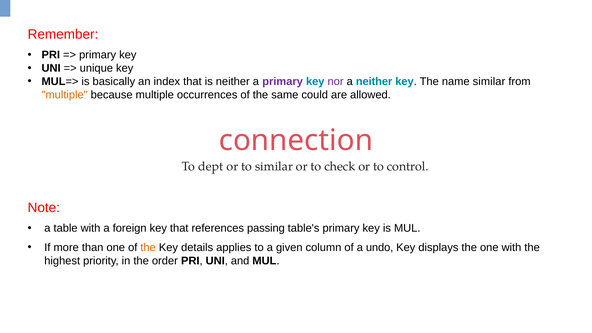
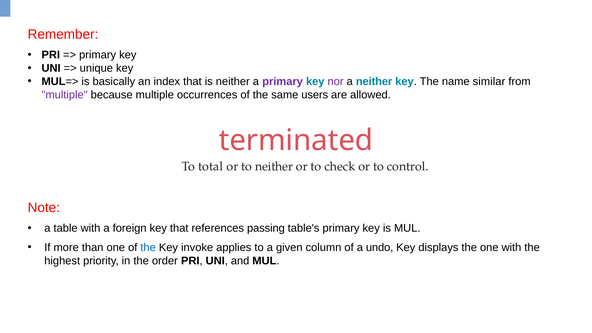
multiple colour: orange -> purple (65, 95)
could: could -> users (315, 95)
connection: connection -> terminated (296, 140)
dept: dept -> total (211, 167)
to similar: similar -> neither (274, 167)
the colour: orange -> blue (148, 248)
details: details -> invoke (197, 248)
